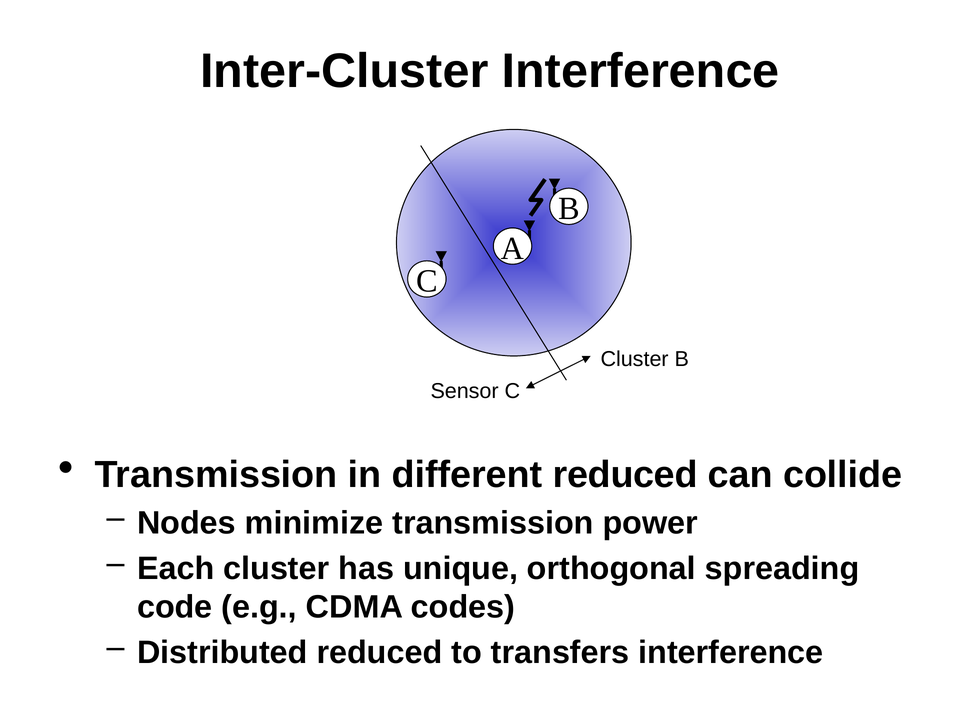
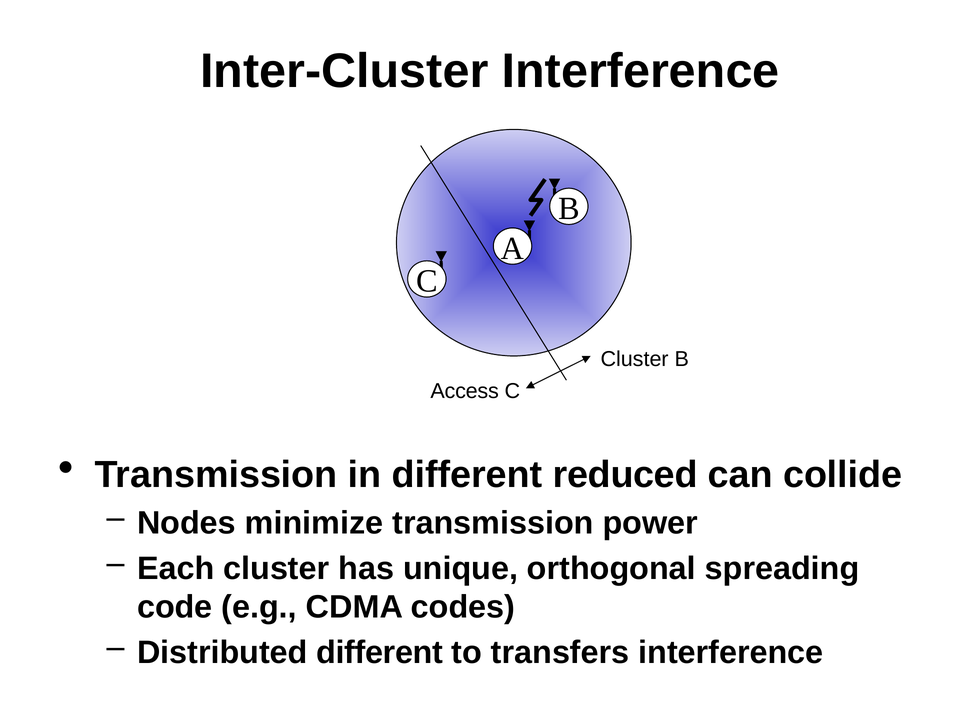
Sensor: Sensor -> Access (465, 391)
Distributed reduced: reduced -> different (380, 653)
